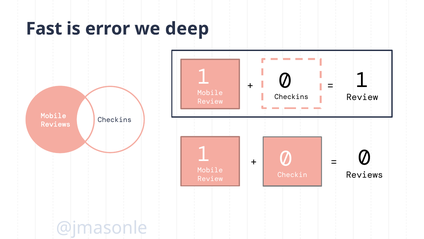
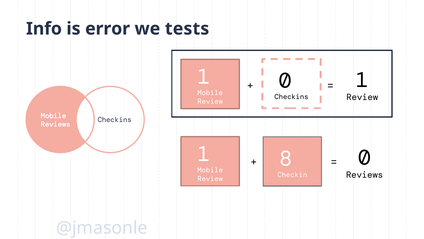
Fast: Fast -> Info (44, 29)
deep: deep -> tests (187, 29)
0: 0 -> 8 (286, 158)
